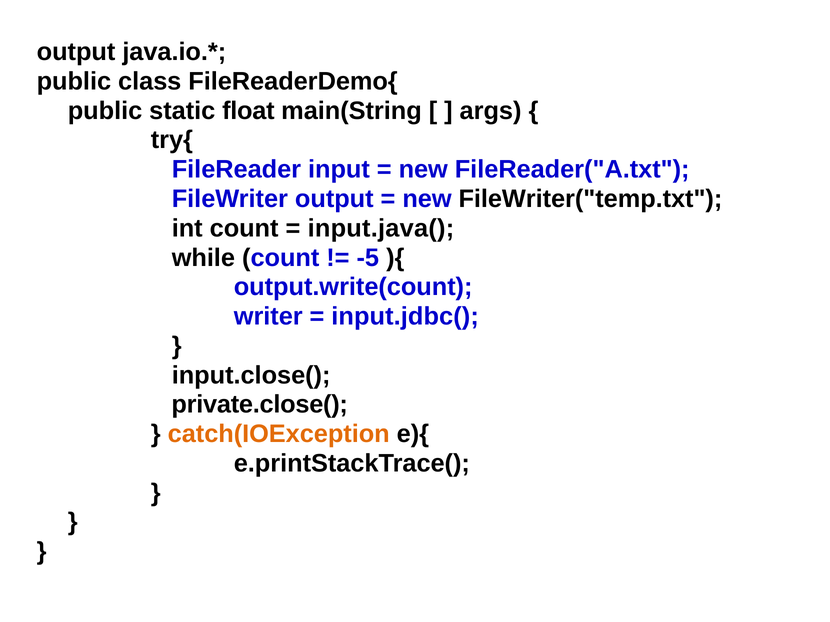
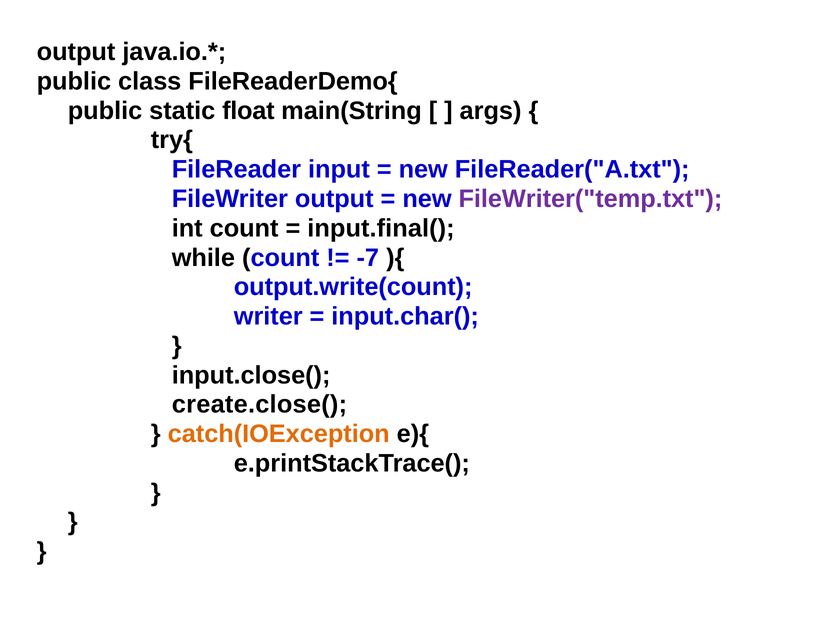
FileWriter("temp.txt colour: black -> purple (590, 199)
input.java(: input.java( -> input.final( (381, 228)
-5: -5 -> -7 (368, 258)
input.jdbc(: input.jdbc( -> input.char( (405, 317)
private.close(: private.close( -> create.close( (259, 405)
